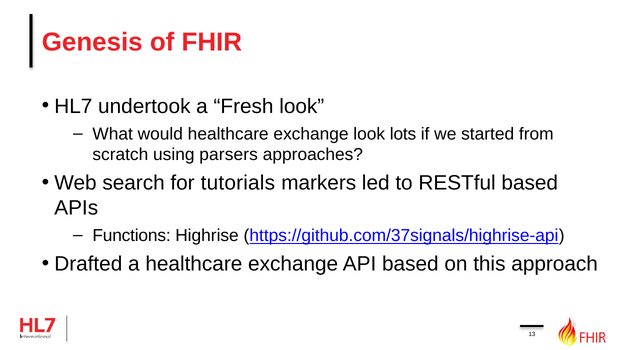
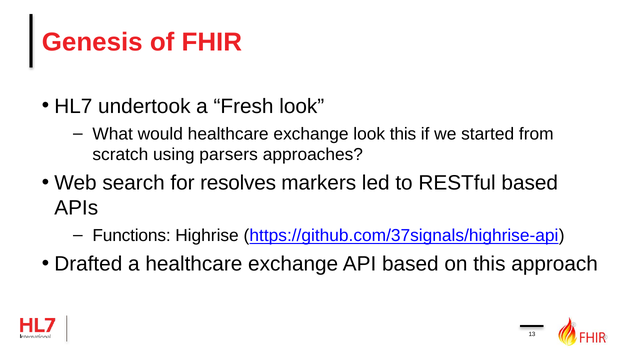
look lots: lots -> this (403, 134)
tutorials: tutorials -> resolves (238, 183)
